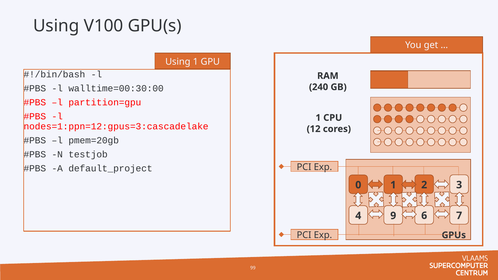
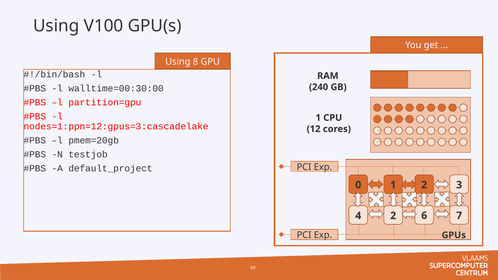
Using 1: 1 -> 8 (196, 62)
4 9: 9 -> 2 (393, 216)
